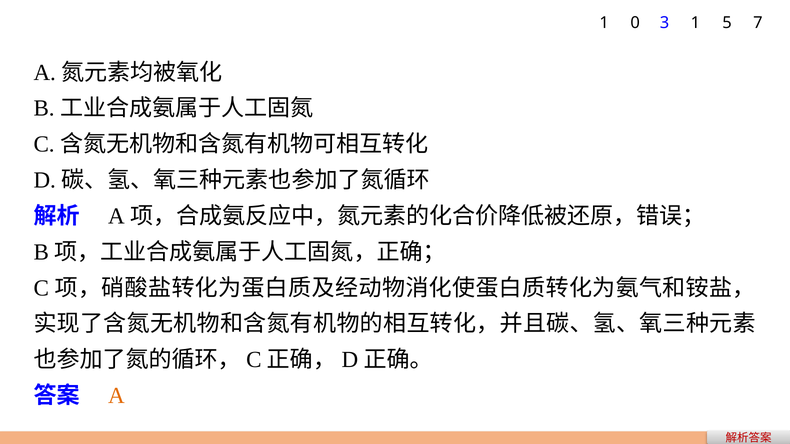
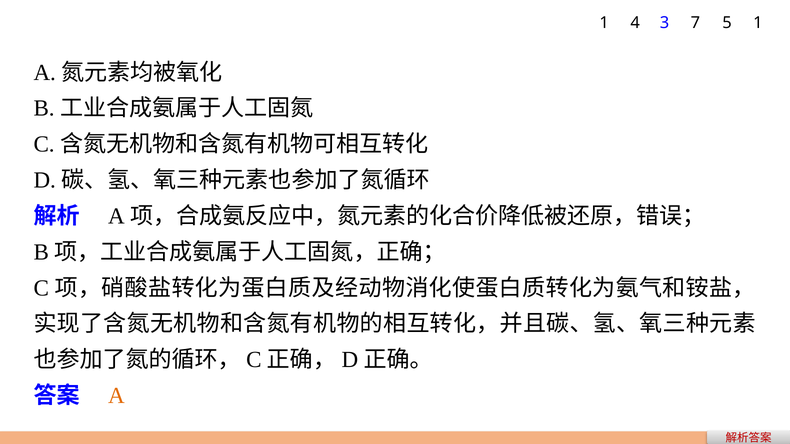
0: 0 -> 4 (635, 23)
3 1: 1 -> 7 (695, 23)
5 7: 7 -> 1 (758, 23)
